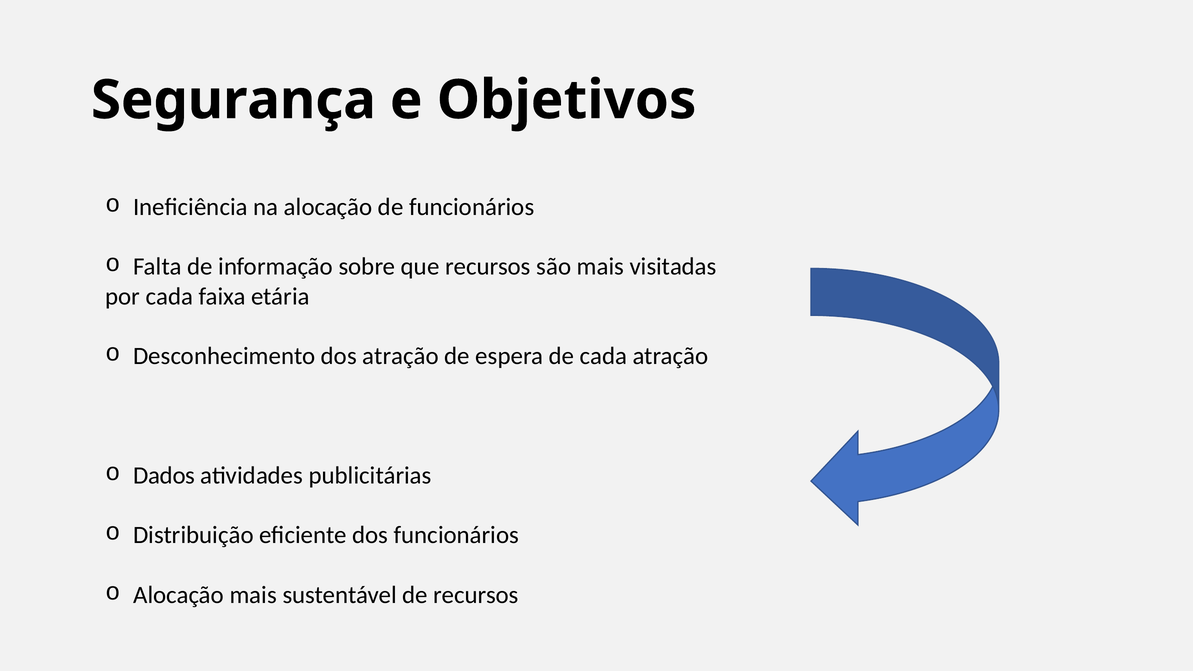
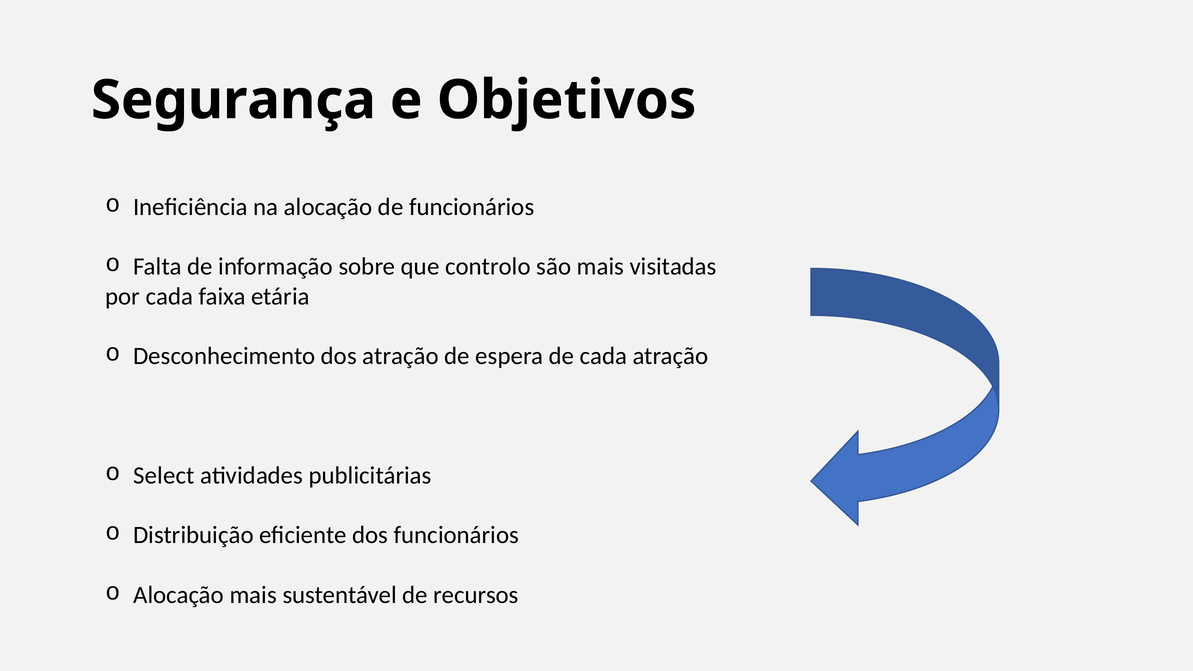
que recursos: recursos -> controlo (488, 267)
Dados: Dados -> Select (164, 476)
